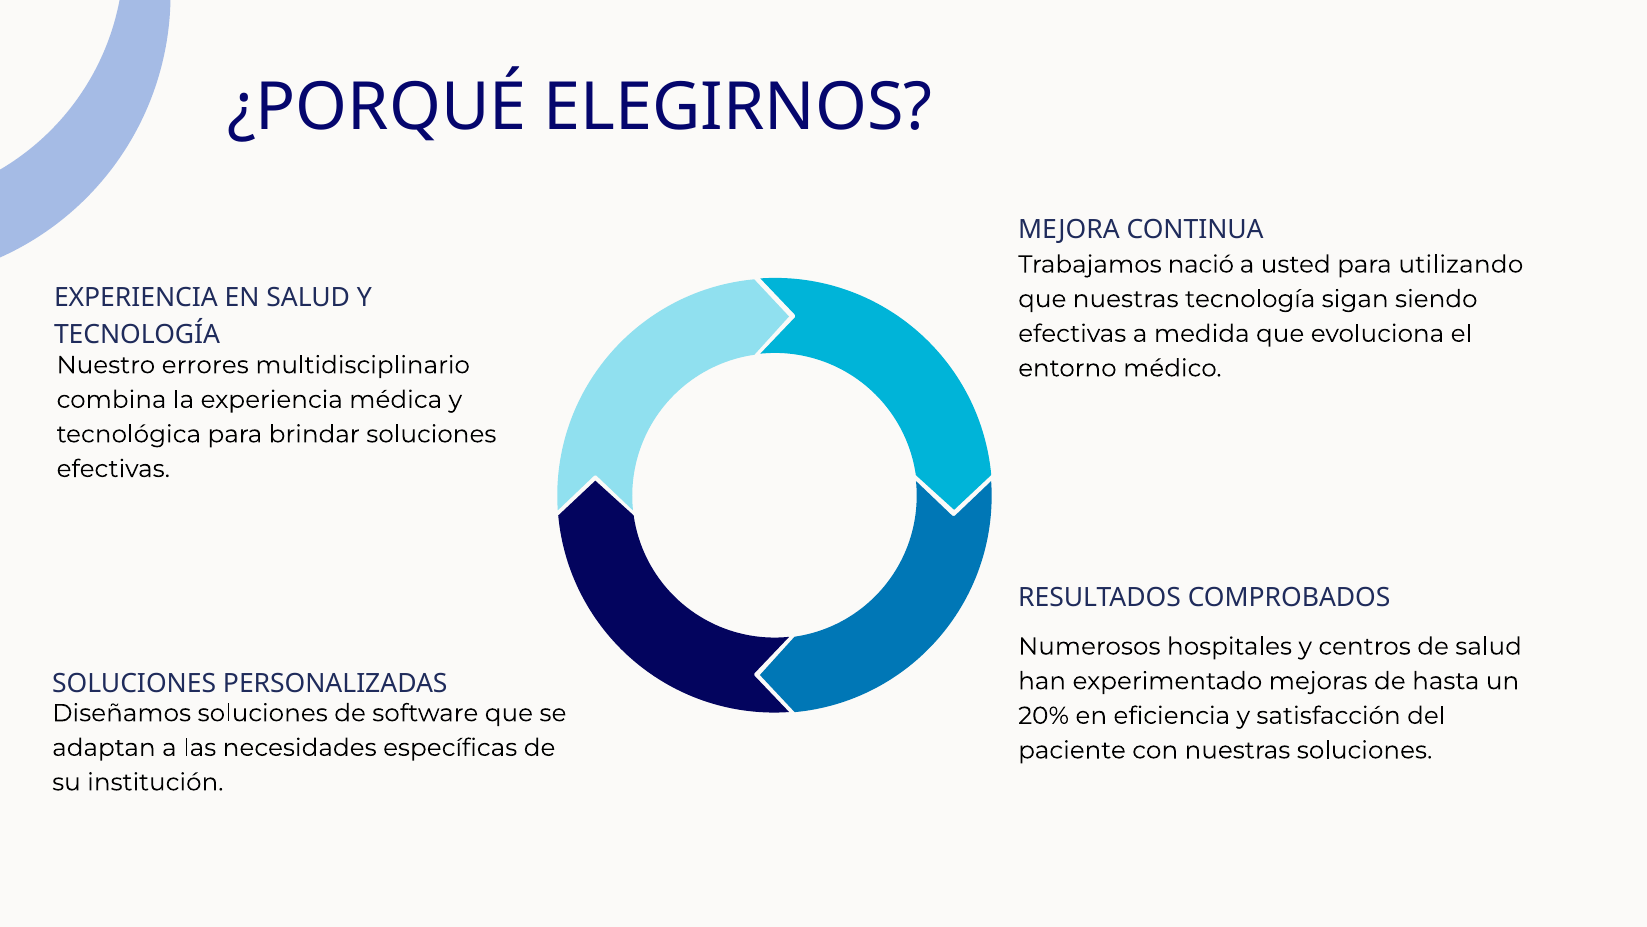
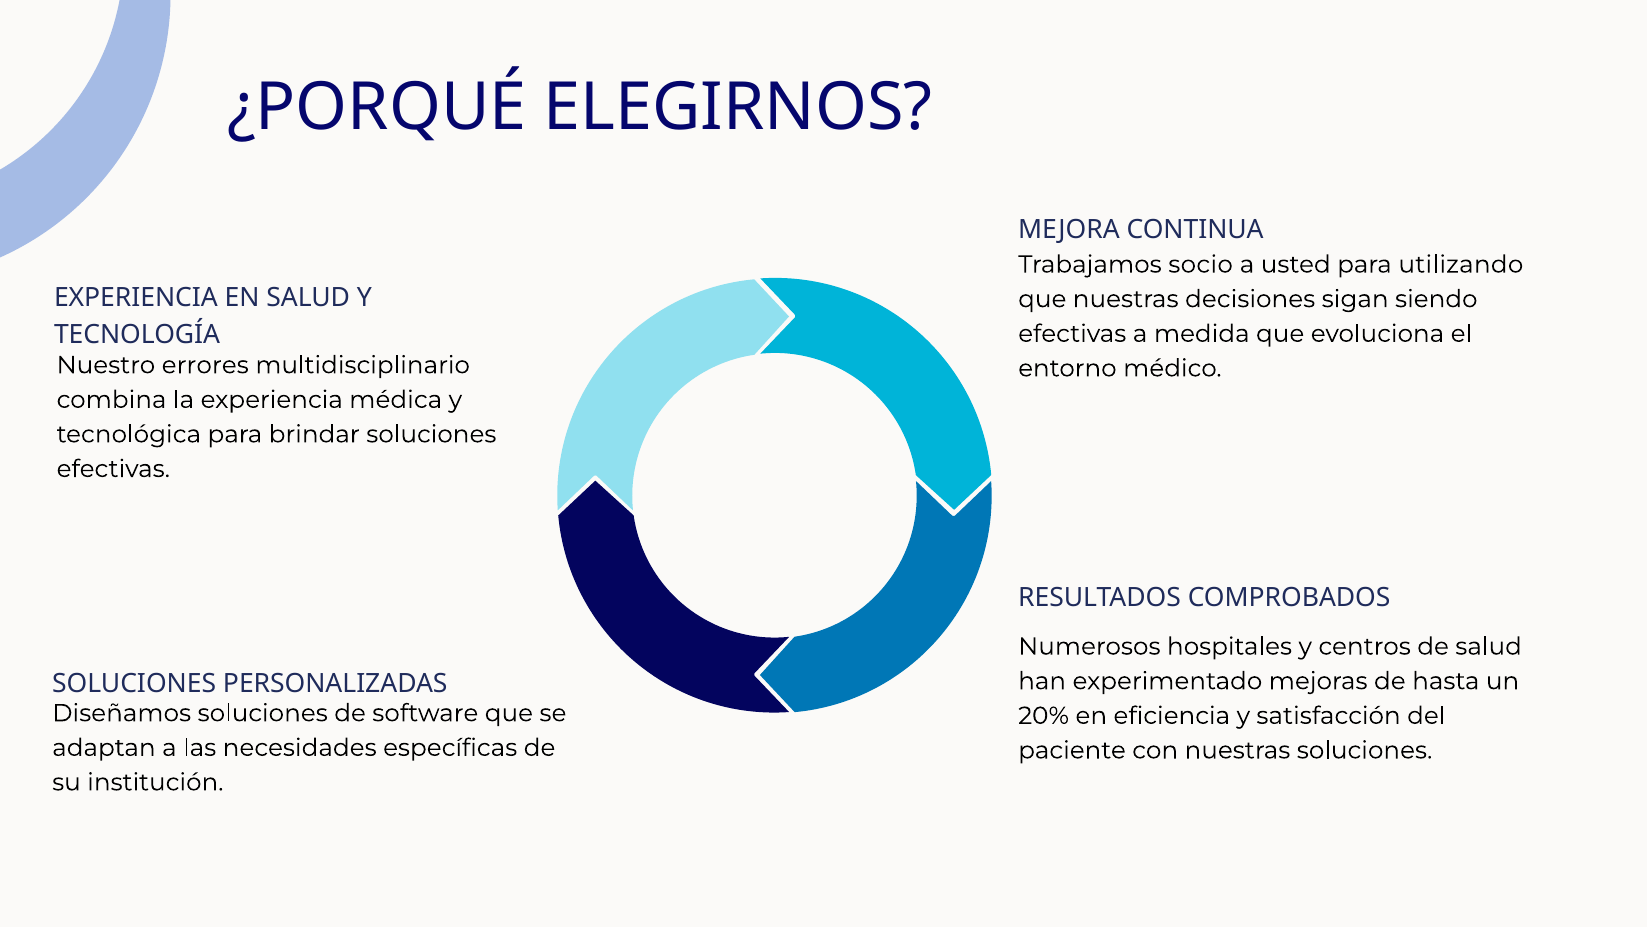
nació: nació -> socio (1201, 264)
nuestras tecnología: tecnología -> decisiones (1250, 299)
